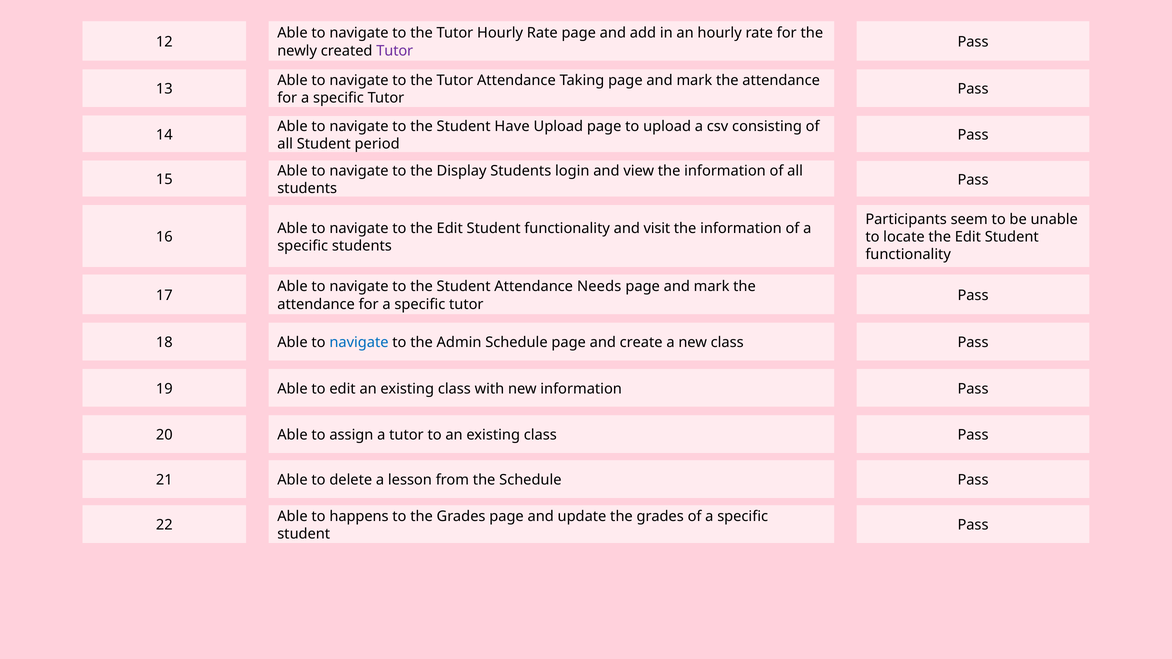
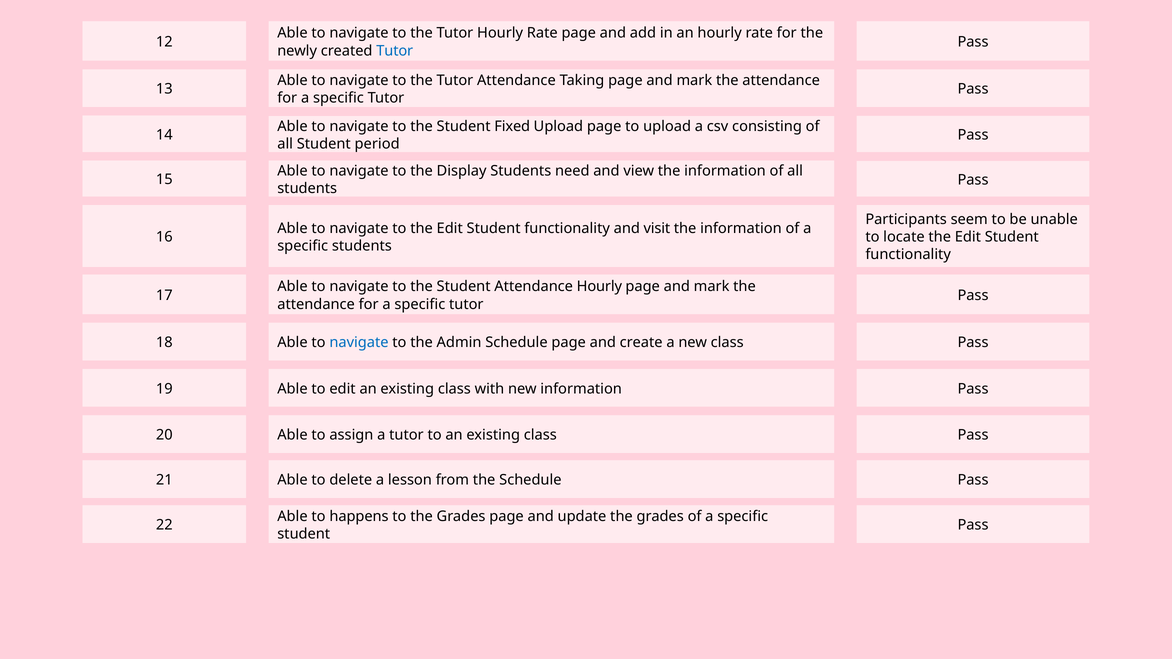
Tutor colour: purple -> blue (395, 51)
Have: Have -> Fixed (512, 126)
login: login -> need (572, 171)
Attendance Needs: Needs -> Hourly (599, 287)
